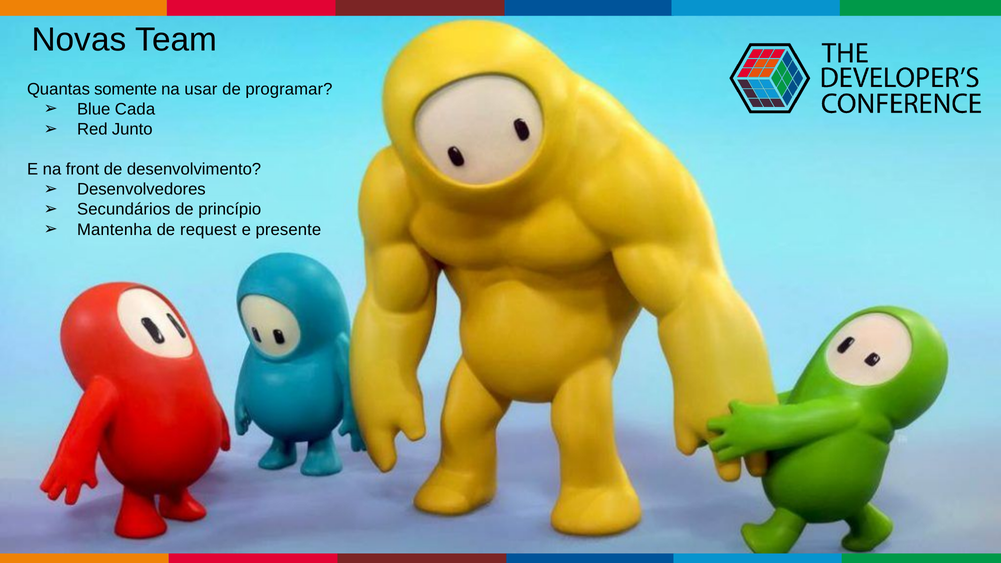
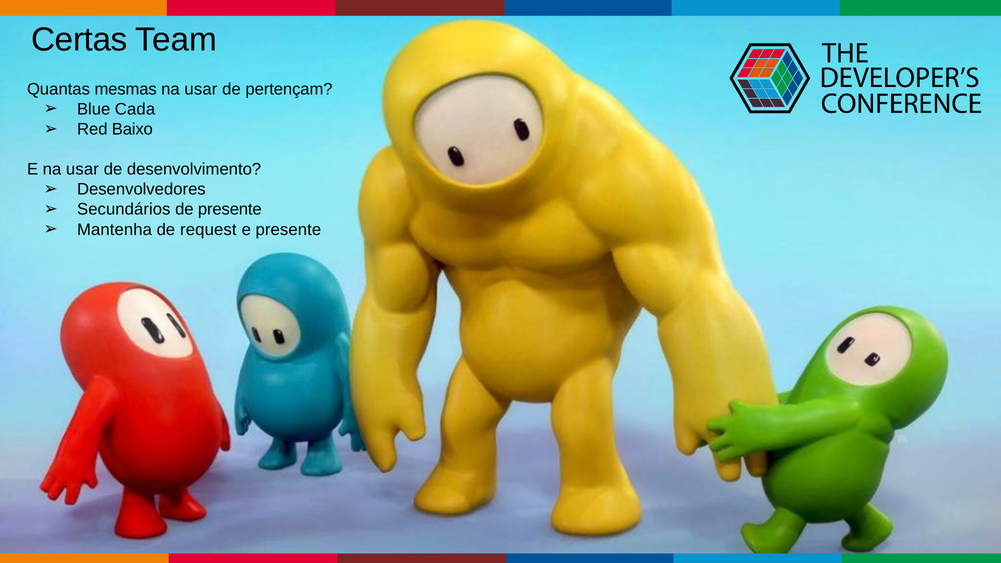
Novas: Novas -> Certas (79, 40)
somente: somente -> mesmas (126, 89)
programar: programar -> pertençam (289, 89)
Junto: Junto -> Baixo (132, 129)
E na front: front -> usar (82, 169)
de princípio: princípio -> presente (230, 210)
